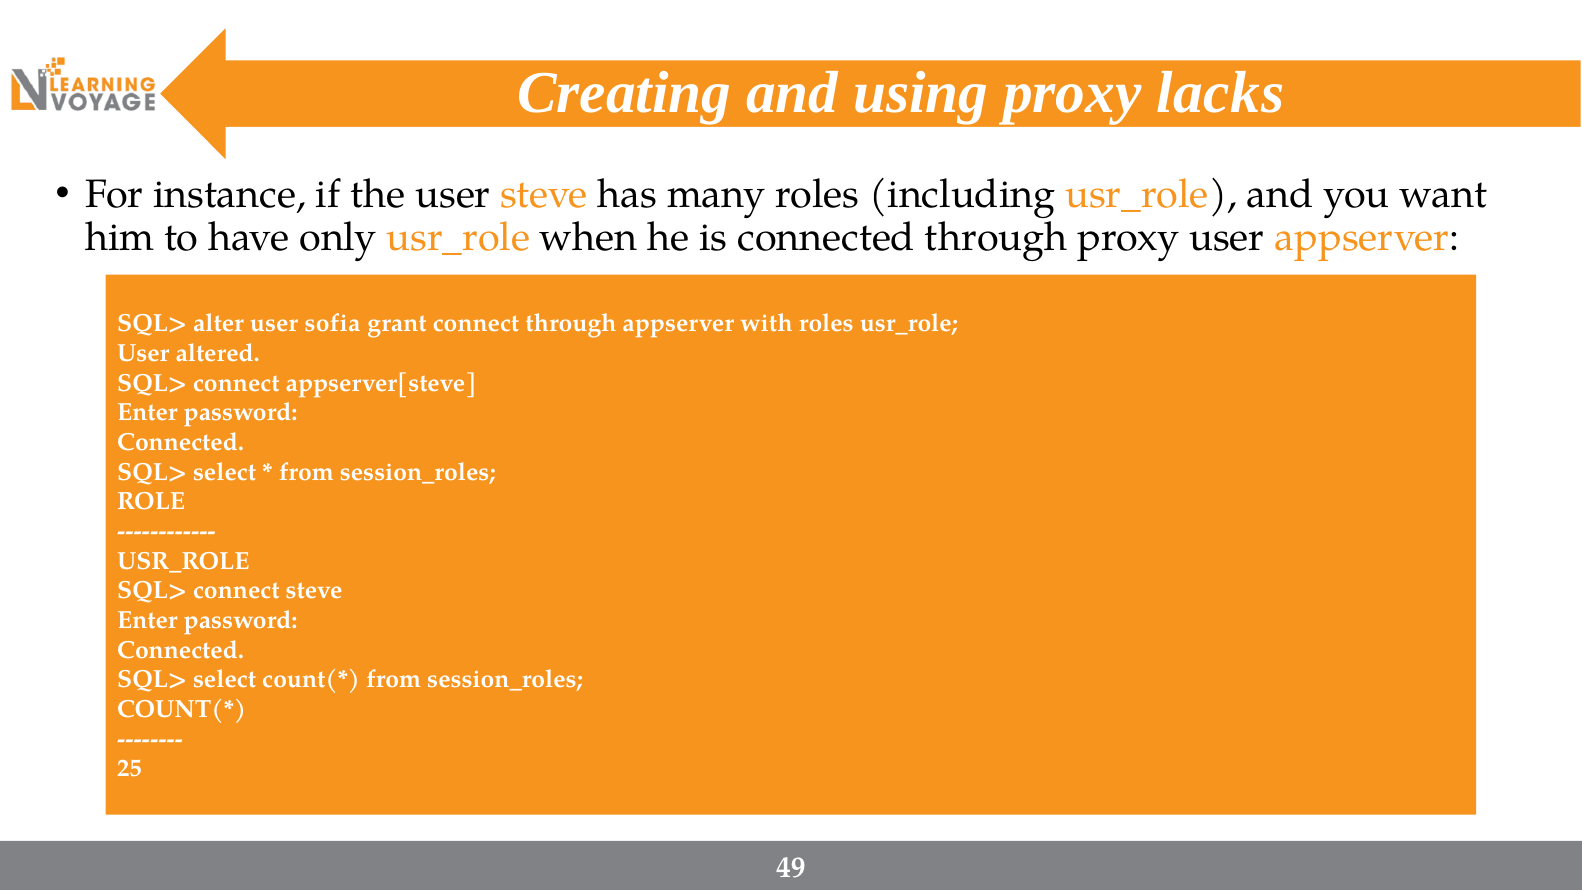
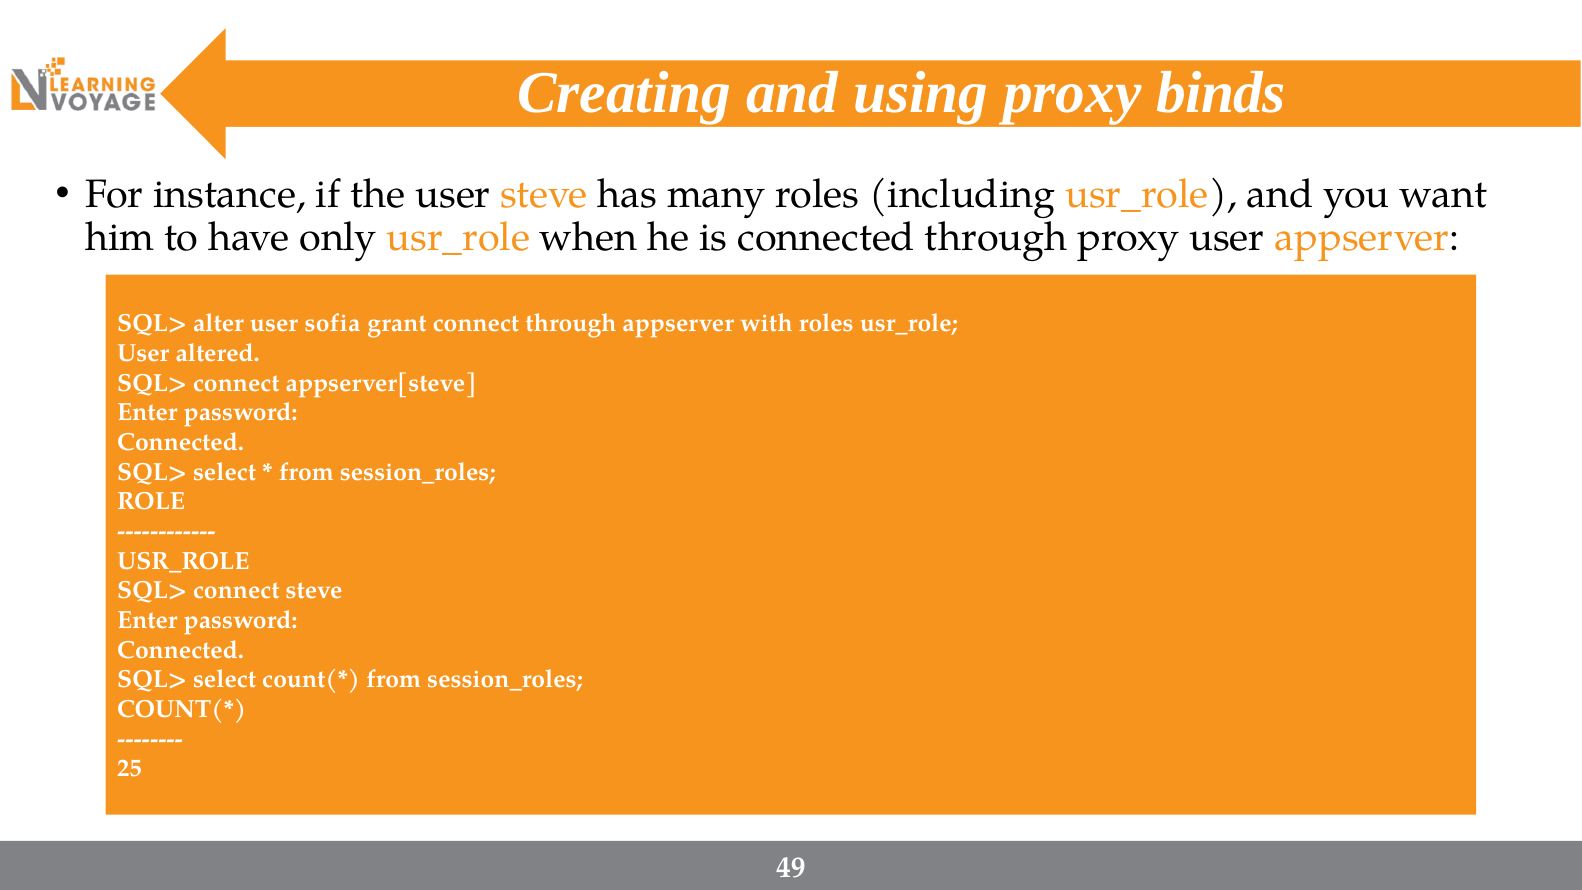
lacks: lacks -> binds (1221, 93)
